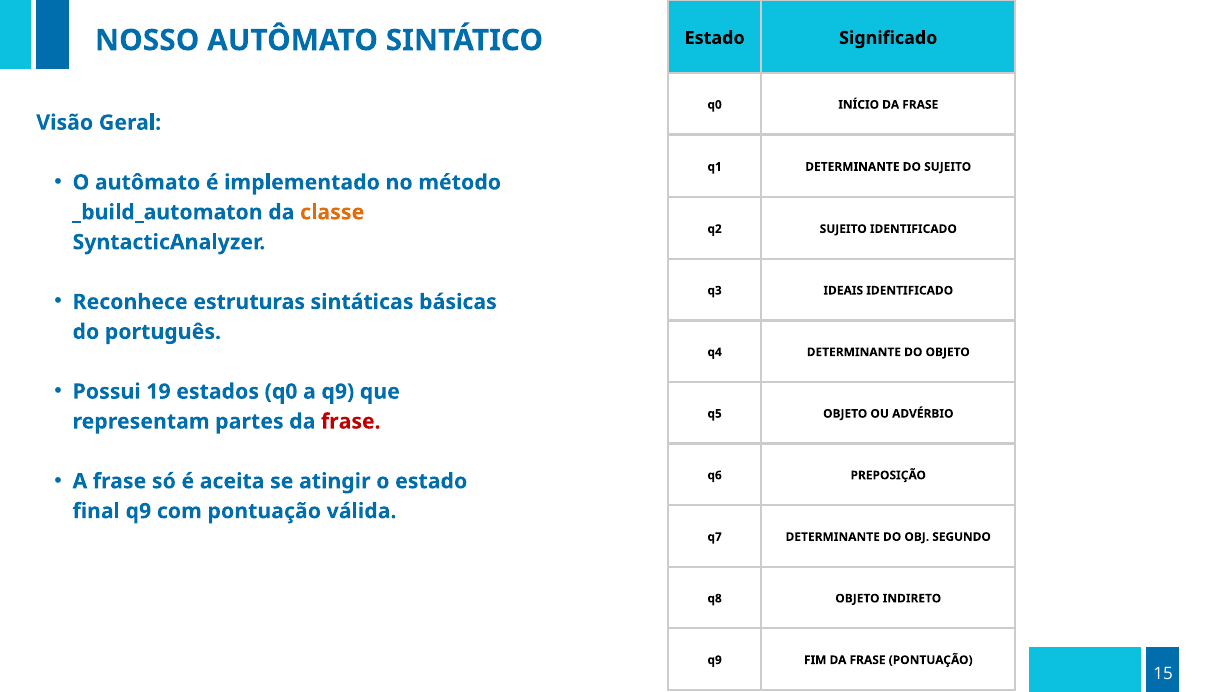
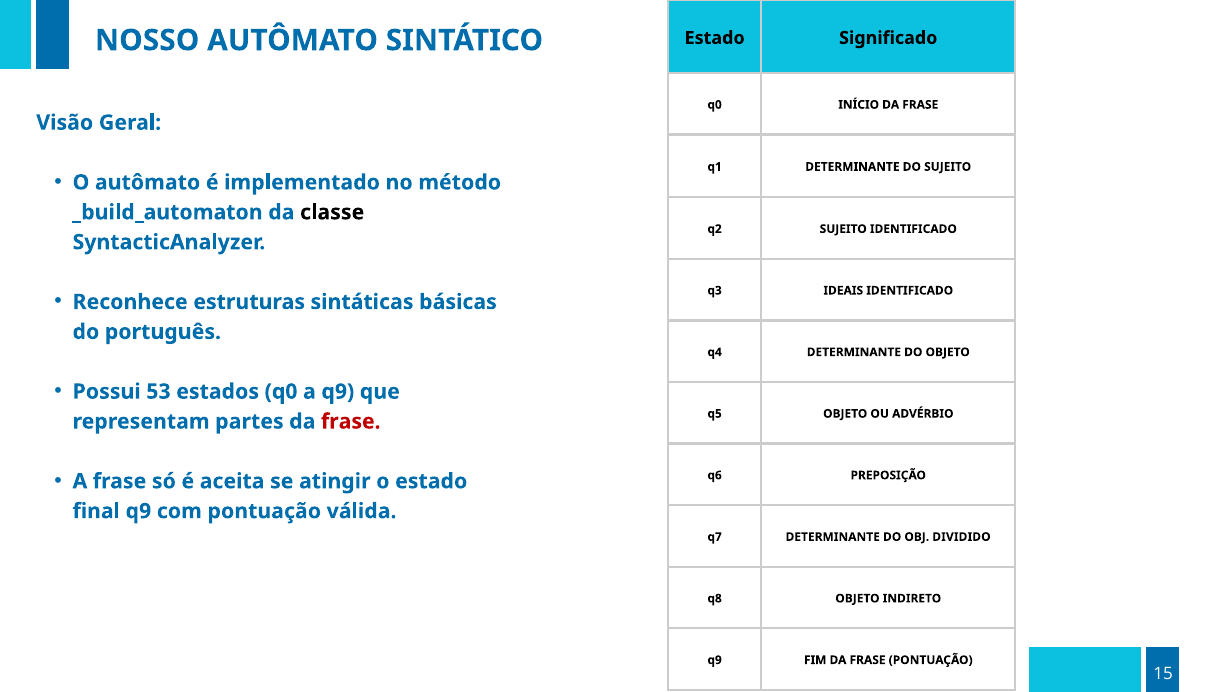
classe colour: orange -> black (332, 212)
19: 19 -> 53 (158, 392)
SEGUNDO: SEGUNDO -> DIVIDIDO (961, 537)
